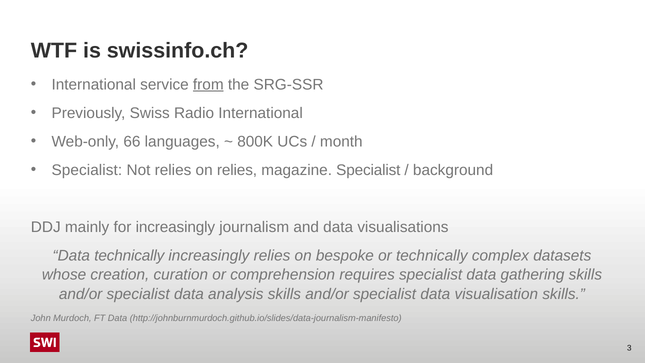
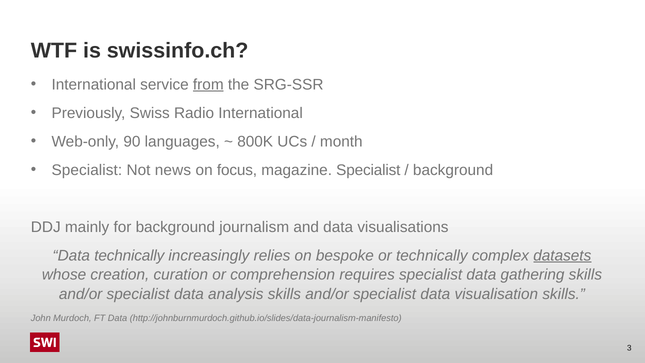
66: 66 -> 90 (132, 141)
Not relies: relies -> news (173, 170)
on relies: relies -> focus (237, 170)
for increasingly: increasingly -> background (175, 227)
datasets underline: none -> present (562, 255)
